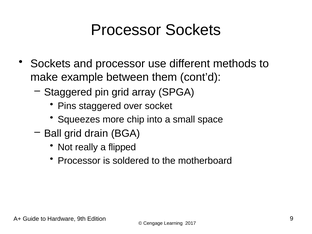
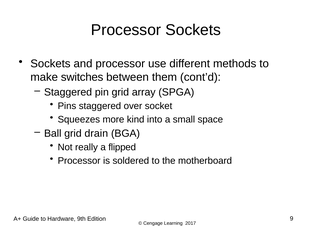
example: example -> switches (82, 77)
chip: chip -> kind (136, 119)
